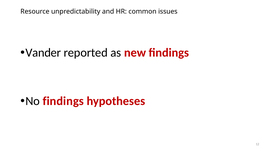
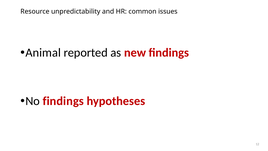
Vander: Vander -> Animal (43, 53)
